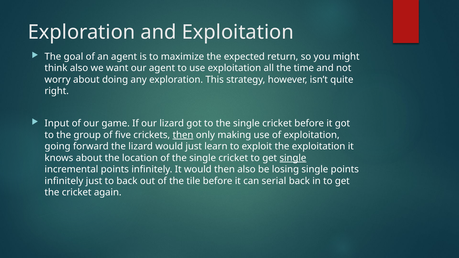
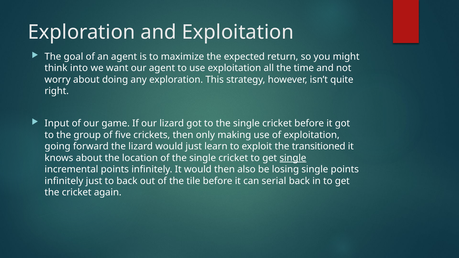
think also: also -> into (79, 68)
then underline: present -> none (183, 135)
the exploitation: exploitation -> transitioned (319, 147)
